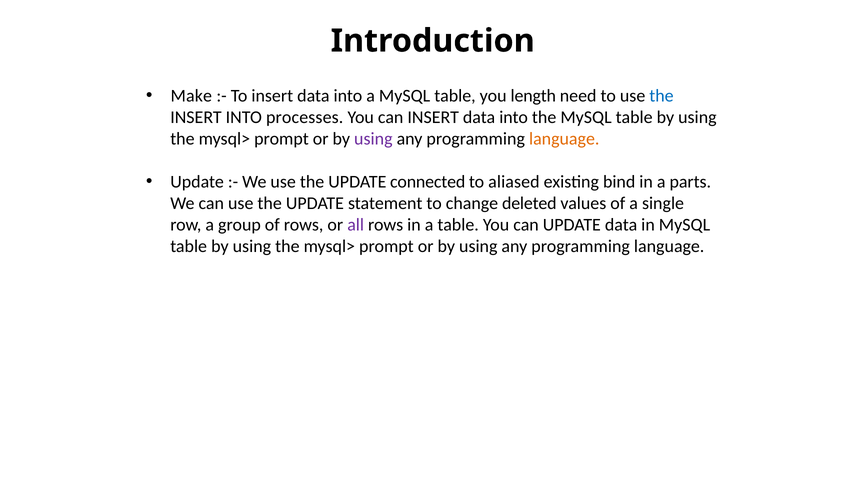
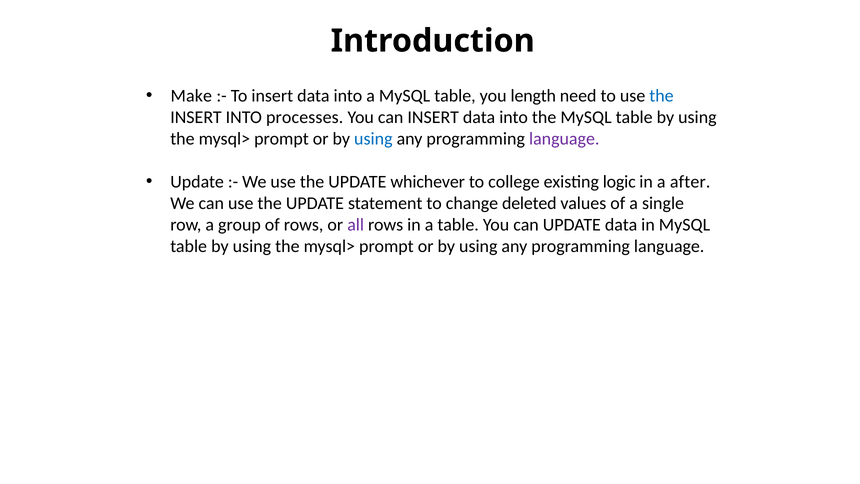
using colour: purple -> blue (373, 139)
language colour: orange -> purple (564, 139)
connected: connected -> whichever (428, 182)
aliased: aliased -> college (514, 182)
bind: bind -> logic (619, 182)
parts: parts -> after (690, 182)
